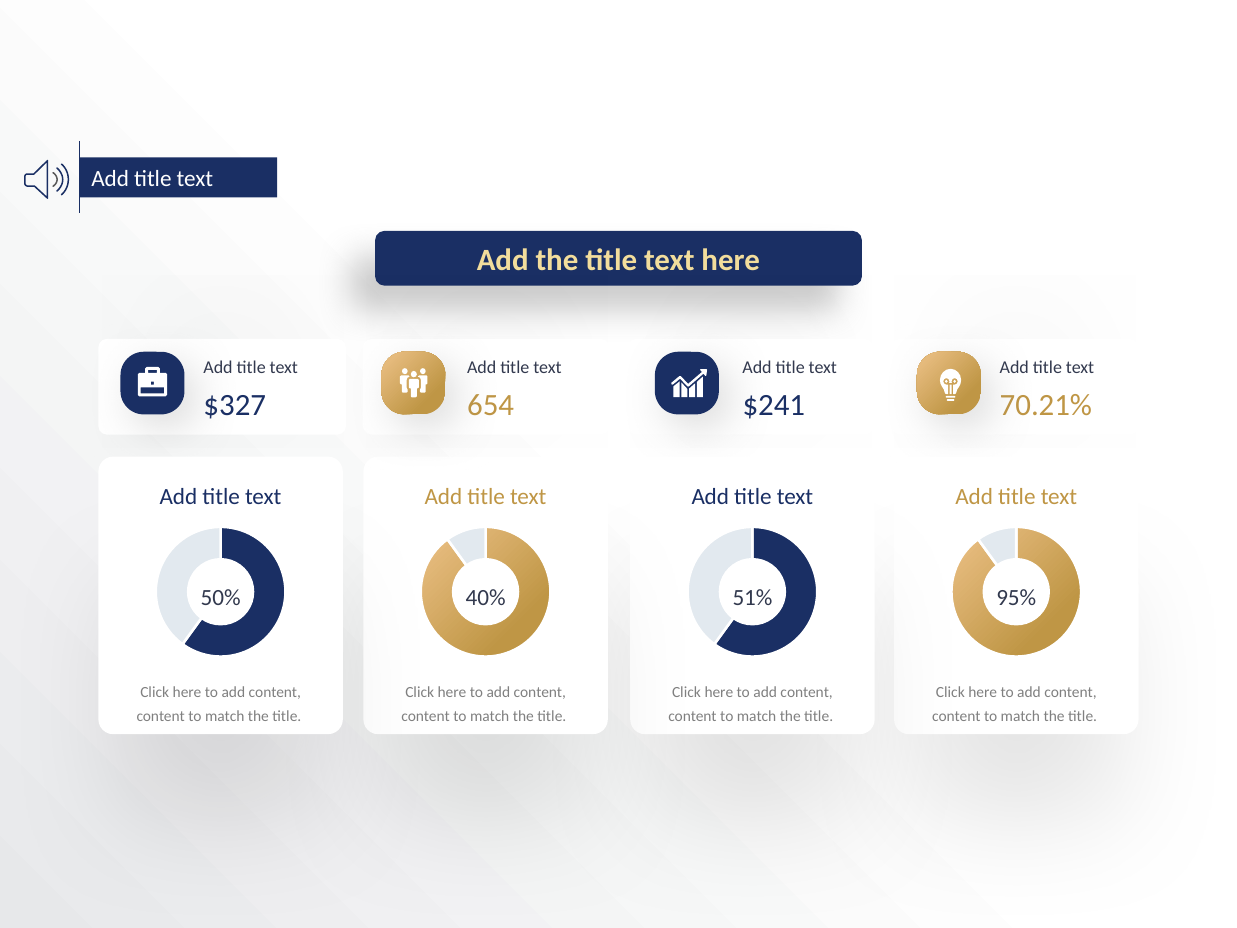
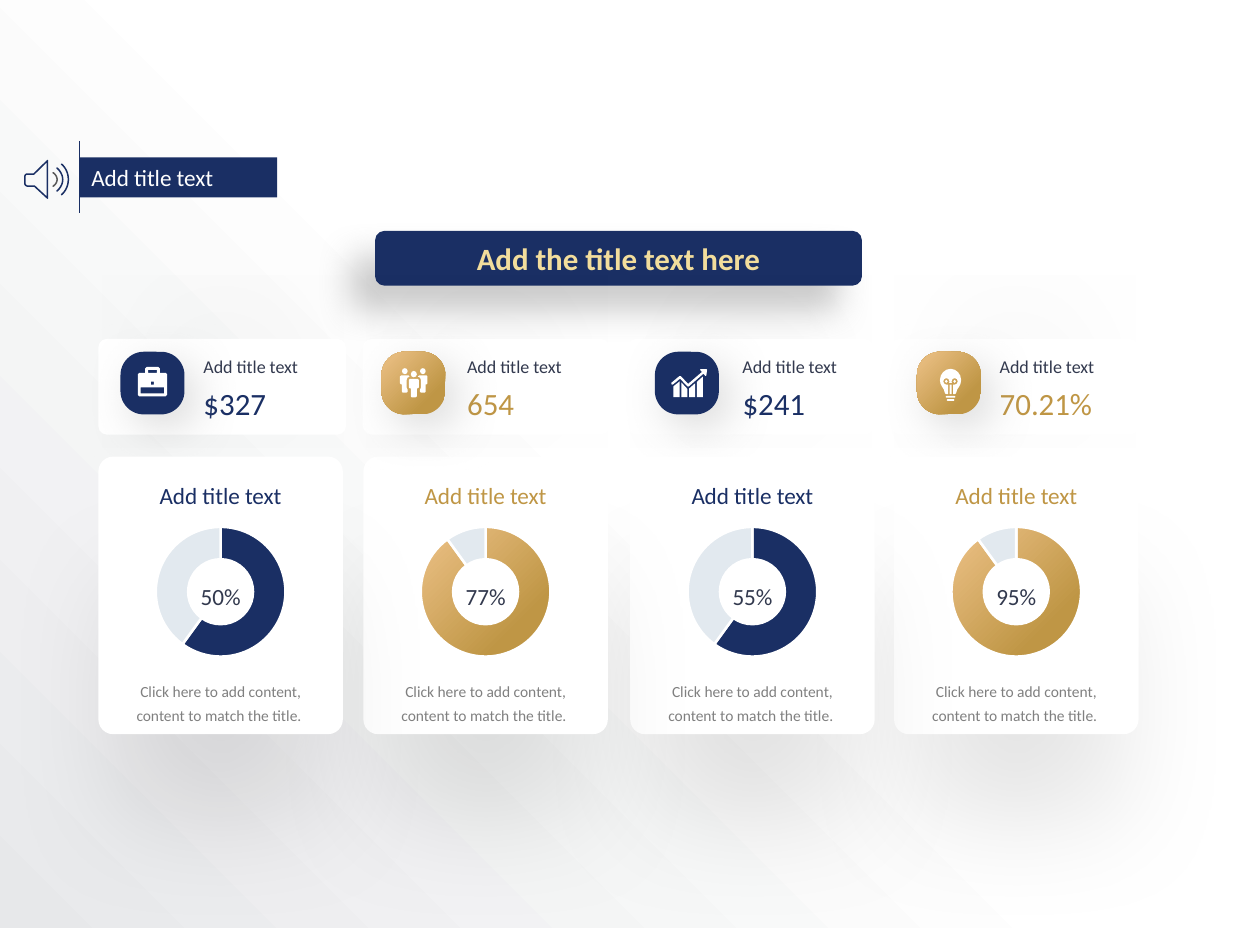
40%: 40% -> 77% (486, 598)
51%: 51% -> 55% (753, 598)
